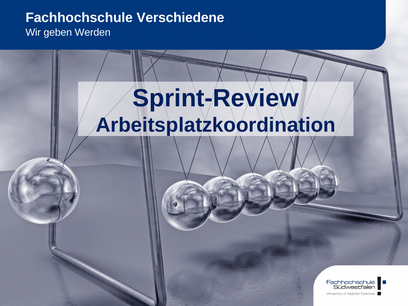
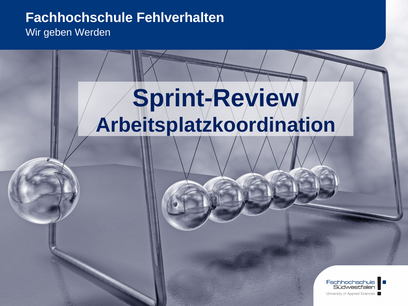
Verschiedene: Verschiedene -> Fehlverhalten (180, 18)
